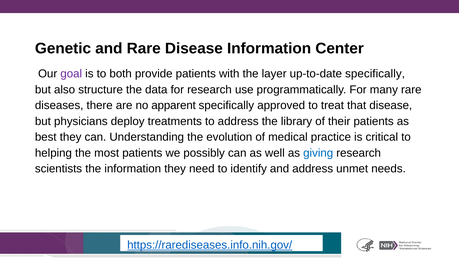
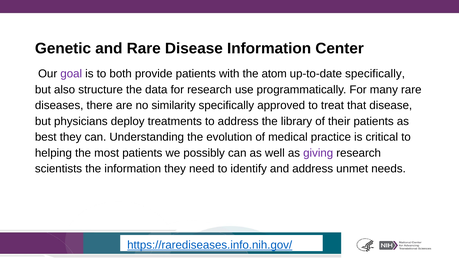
layer: layer -> atom (274, 74)
apparent: apparent -> similarity (174, 106)
giving colour: blue -> purple (318, 153)
